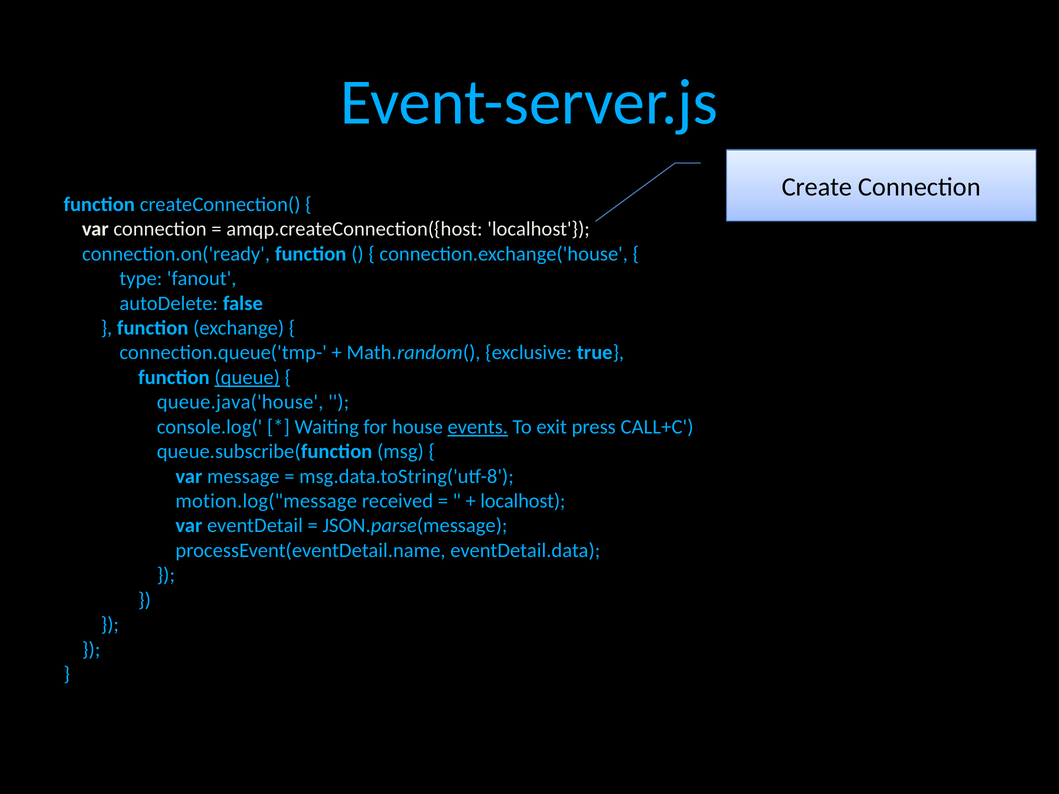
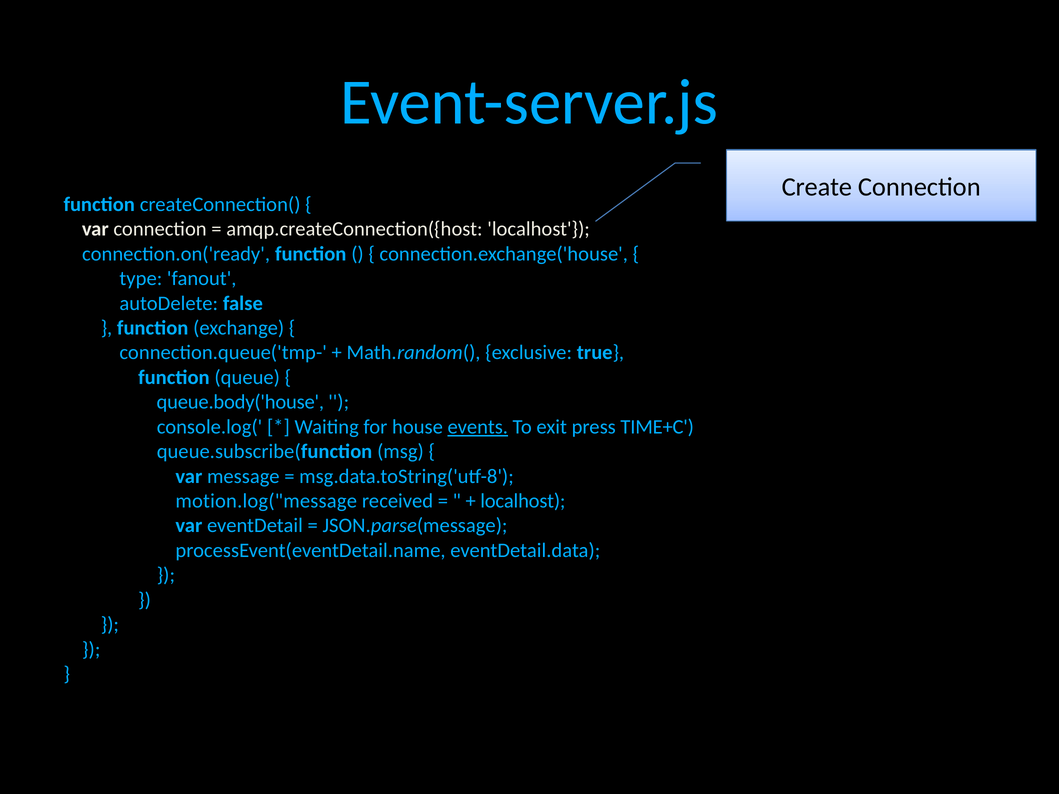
queue underline: present -> none (247, 377)
queue.java('house: queue.java('house -> queue.body('house (240, 402)
CALL+C: CALL+C -> TIME+C (657, 427)
